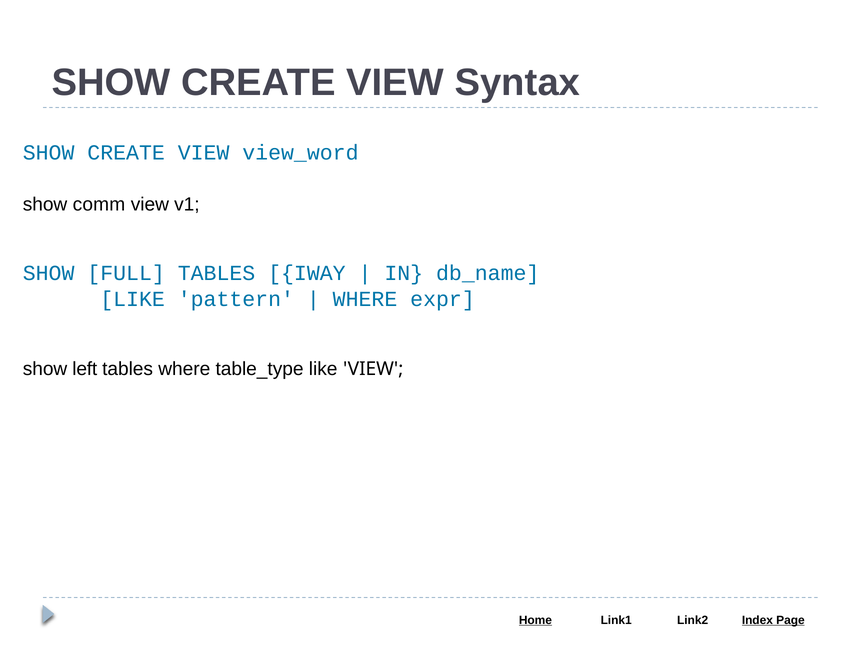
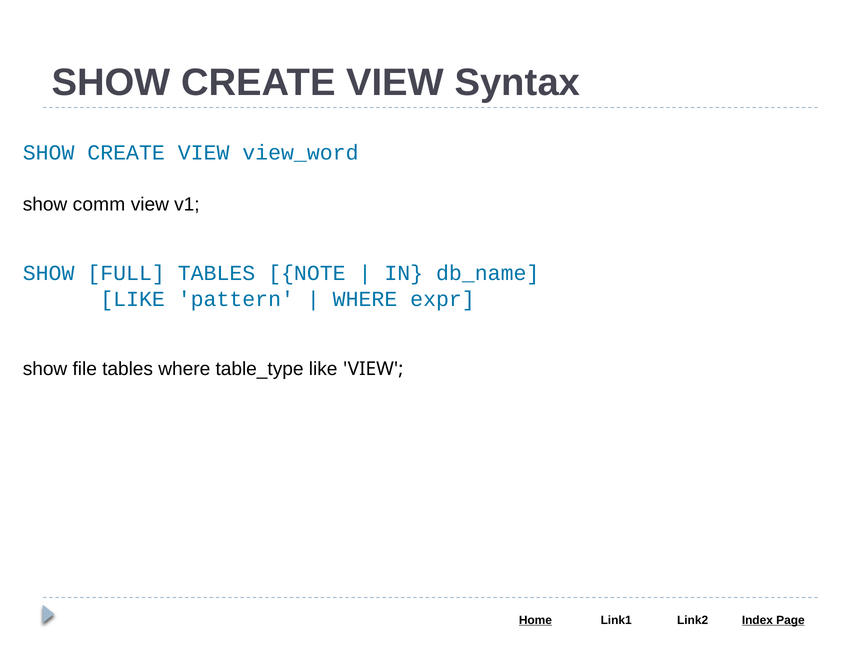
IWAY: IWAY -> NOTE (307, 273)
left: left -> file (85, 370)
